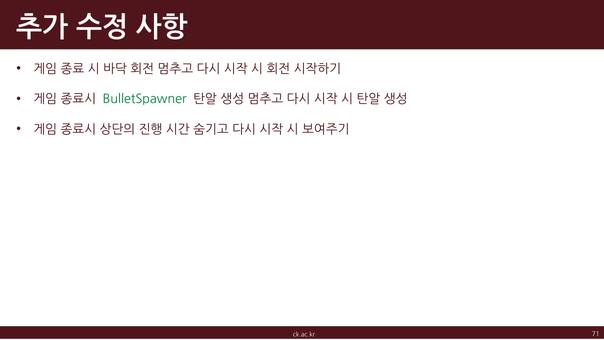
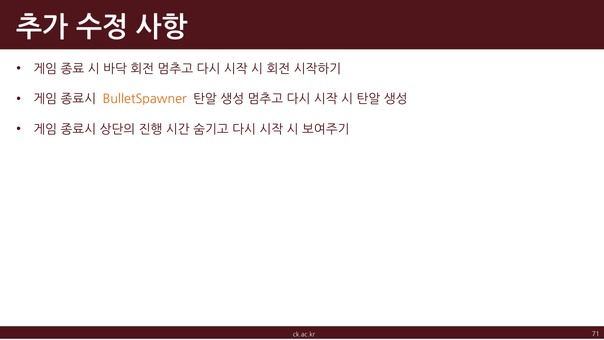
BulletSpawner colour: green -> orange (145, 99)
